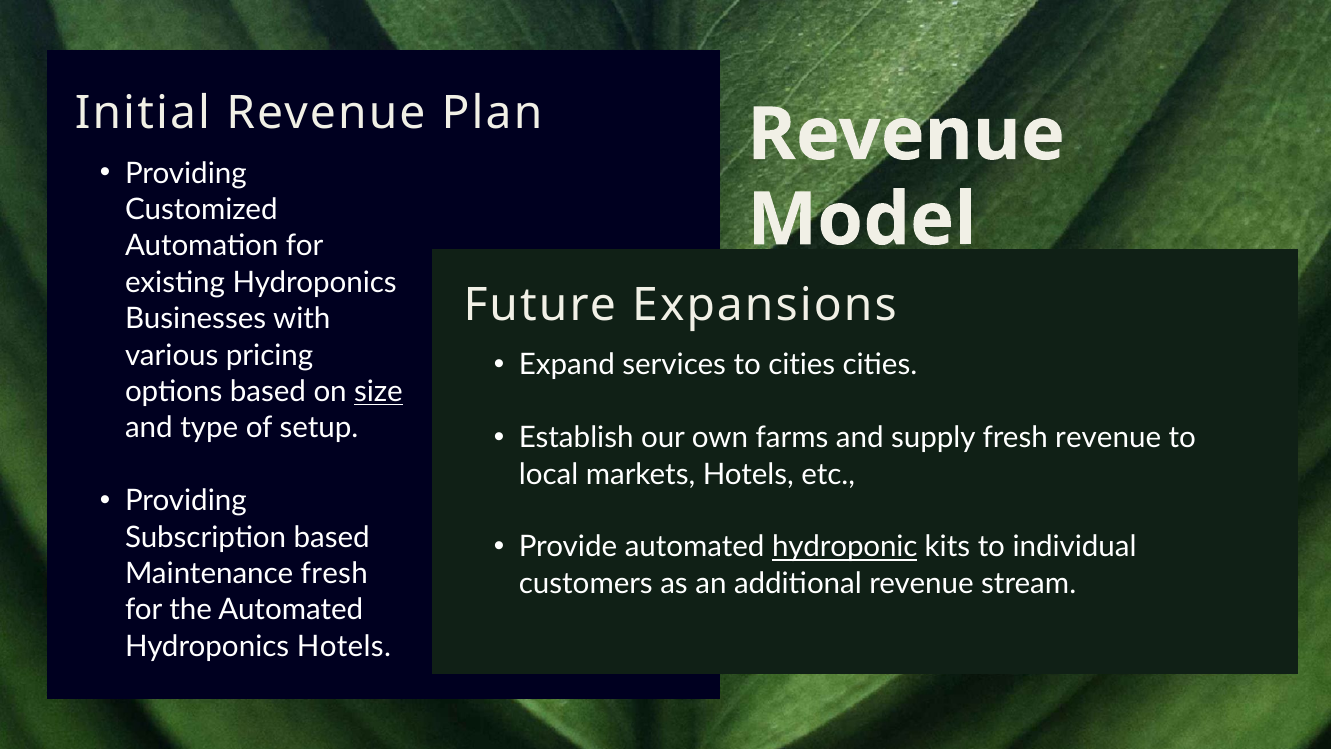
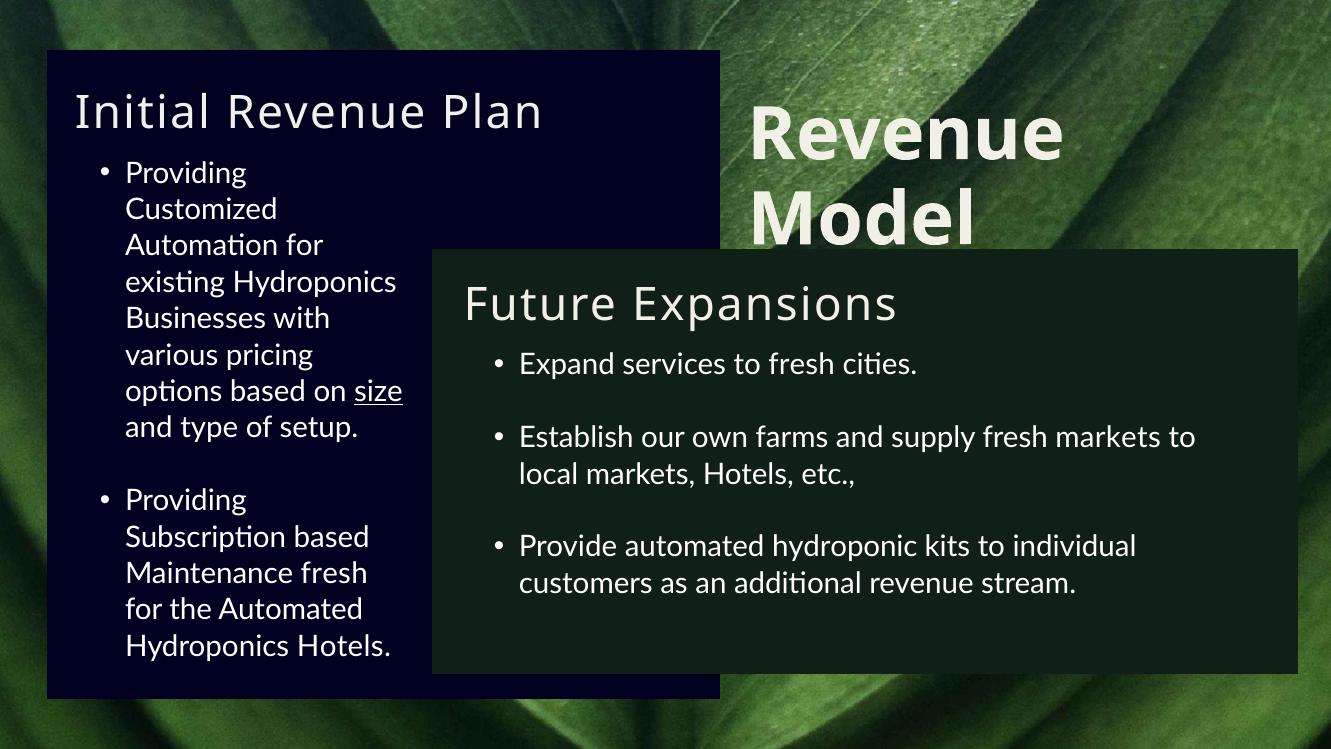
to cities: cities -> fresh (802, 365)
fresh revenue: revenue -> markets (1108, 438)
hydroponic underline: present -> none (845, 547)
